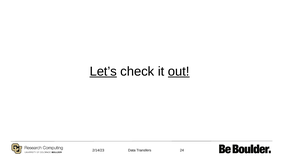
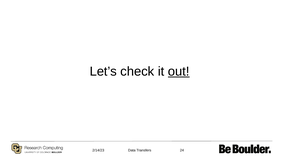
Let’s underline: present -> none (103, 71)
